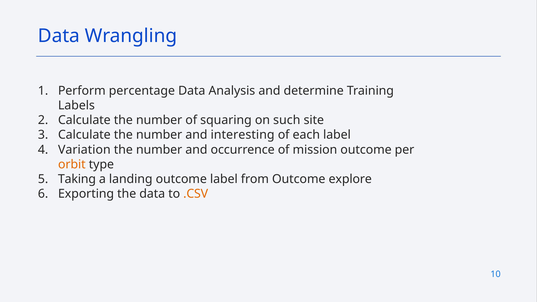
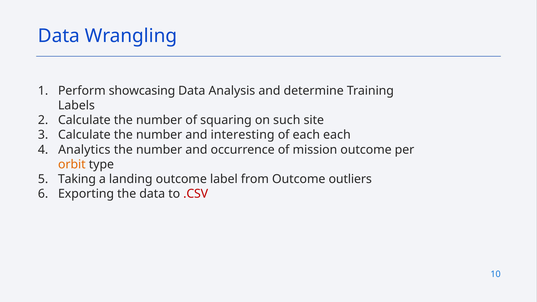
percentage: percentage -> showcasing (142, 91)
each label: label -> each (337, 135)
Variation: Variation -> Analytics (84, 150)
explore: explore -> outliers (350, 179)
.CSV colour: orange -> red (196, 194)
